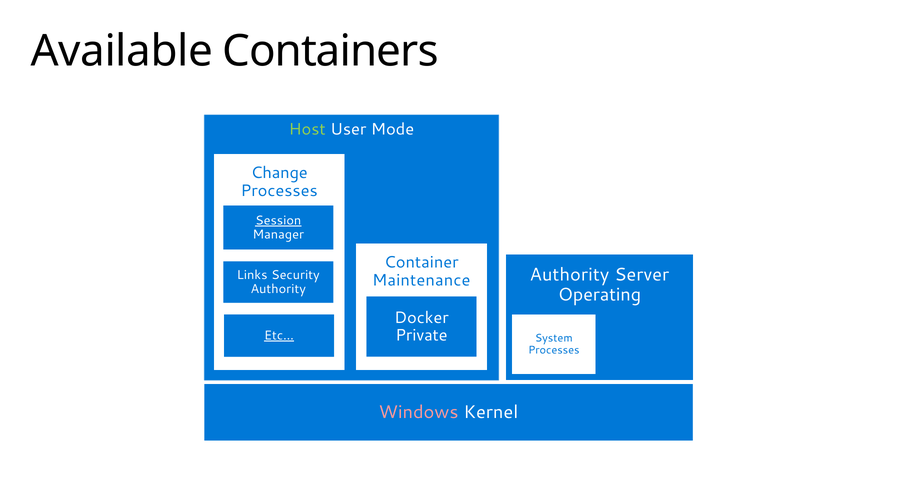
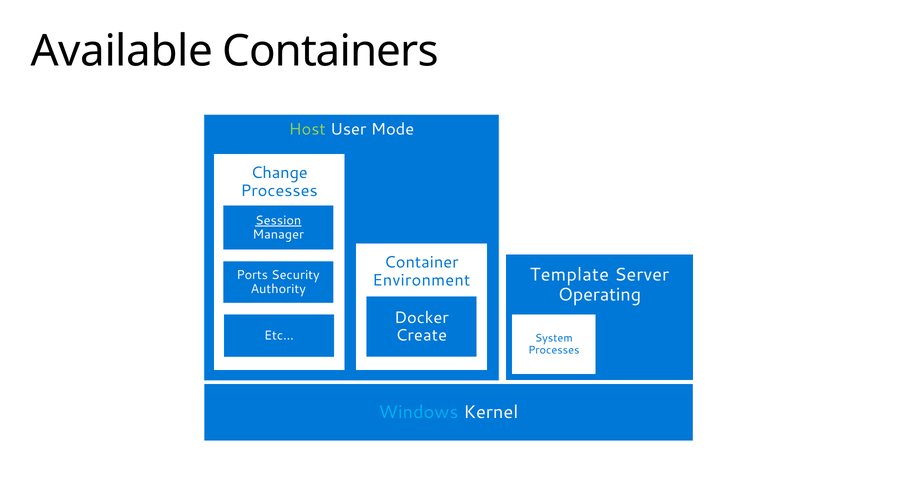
Authority: Authority -> Template (569, 275)
Links: Links -> Ports (252, 275)
Maintenance: Maintenance -> Environment (421, 280)
Private: Private -> Create (421, 336)
Etc… underline: present -> none (279, 336)
Windows colour: pink -> light blue (419, 413)
